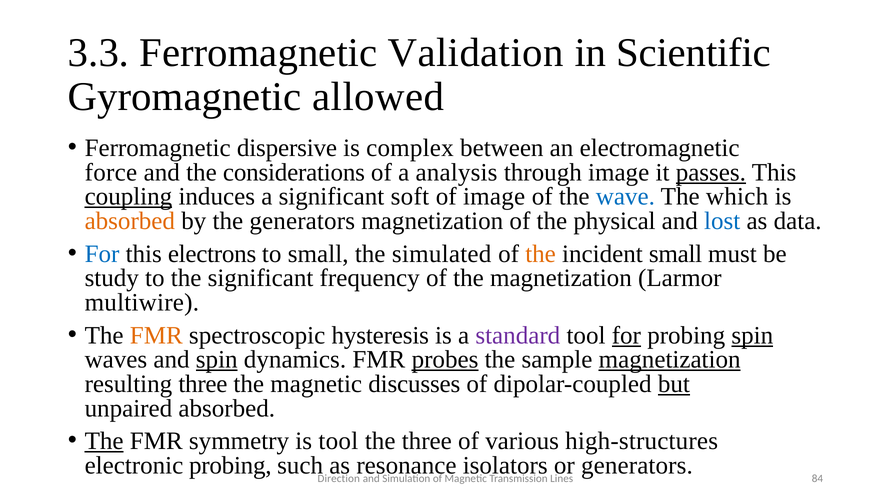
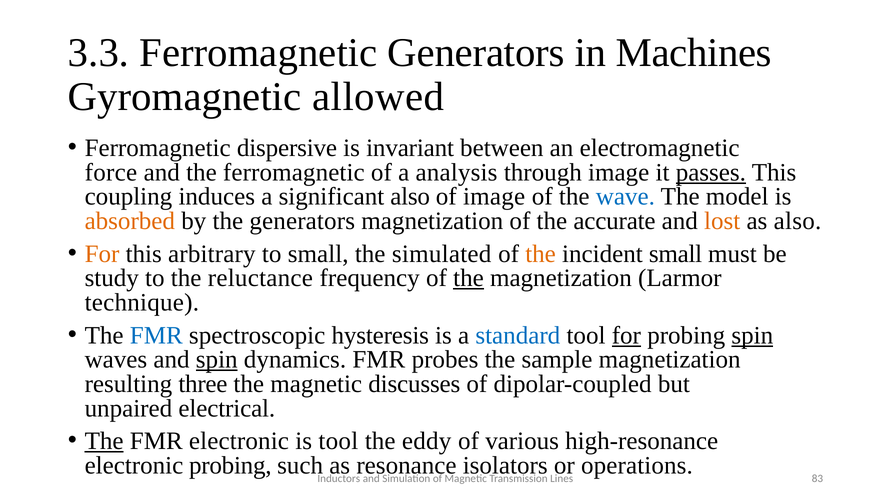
Ferromagnetic Validation: Validation -> Generators (476, 53)
Scientific: Scientific -> Machines (694, 53)
complex: complex -> invariant (410, 148)
the considerations: considerations -> ferromagnetic (294, 172)
coupling underline: present -> none (128, 197)
significant soft: soft -> also (410, 197)
which: which -> model (737, 197)
physical: physical -> accurate (614, 221)
lost colour: blue -> orange (722, 221)
as data: data -> also (798, 221)
For colour: blue -> orange (102, 254)
electrons: electrons -> arbitrary (212, 254)
the significant: significant -> reluctance (260, 278)
the underline: none -> present (468, 278)
multiwire: multiwire -> technique (142, 303)
FMR colour: orange -> blue (156, 335)
standard colour: purple -> blue (518, 335)
probes underline: present -> none (445, 360)
magnetization underline: present -> none (670, 360)
but underline: present -> none (674, 384)
unpaired absorbed: absorbed -> electrical (227, 409)
FMR symmetry: symmetry -> electronic (239, 441)
the three: three -> eddy (427, 441)
high-structures: high-structures -> high-resonance (642, 441)
generators: generators -> operations (637, 466)
Direction: Direction -> Inductors (339, 479)
84: 84 -> 83 (817, 479)
